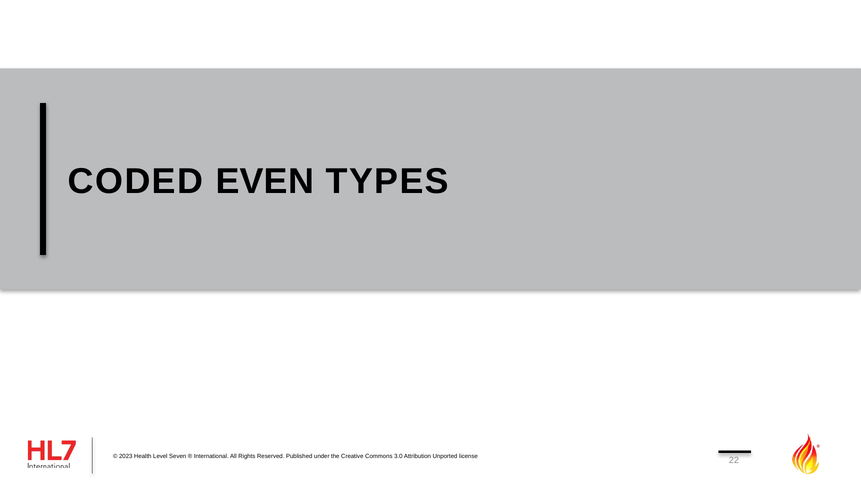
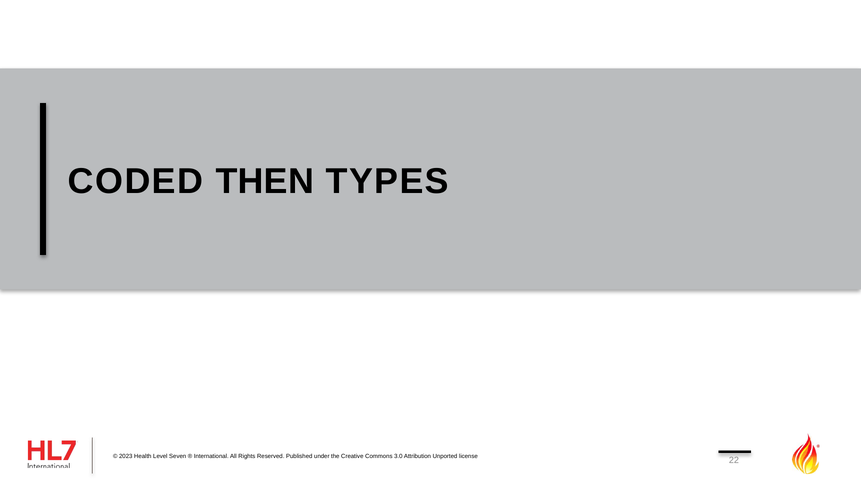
EVEN: EVEN -> THEN (265, 181)
